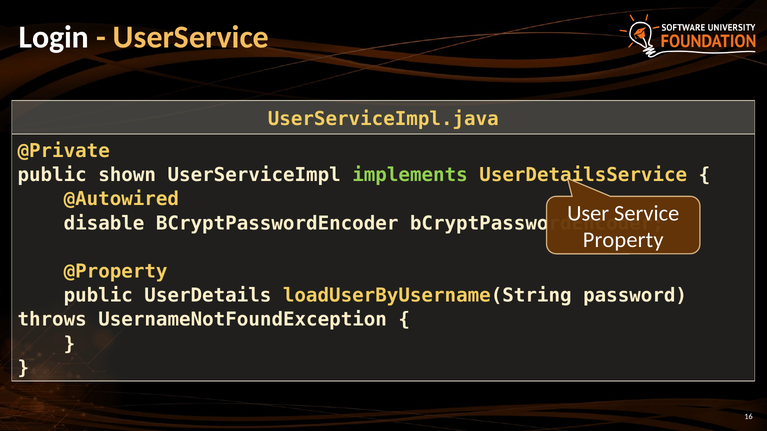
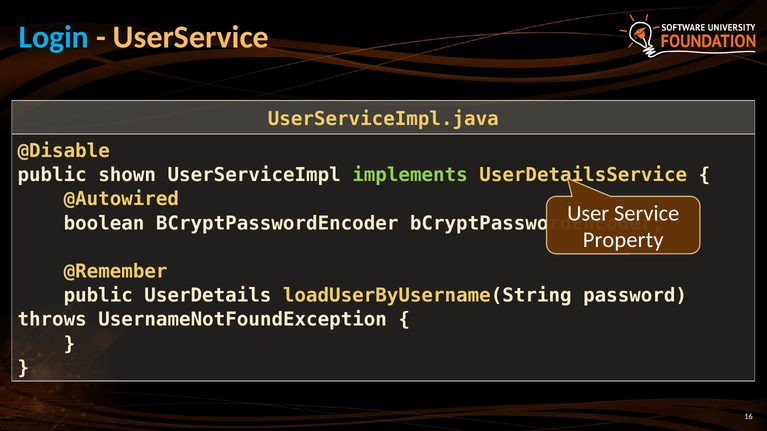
Login colour: white -> light blue (54, 37)
@Private: @Private -> @Disable (64, 151)
disable: disable -> boolean (104, 223)
@Property: @Property -> @Remember (116, 272)
